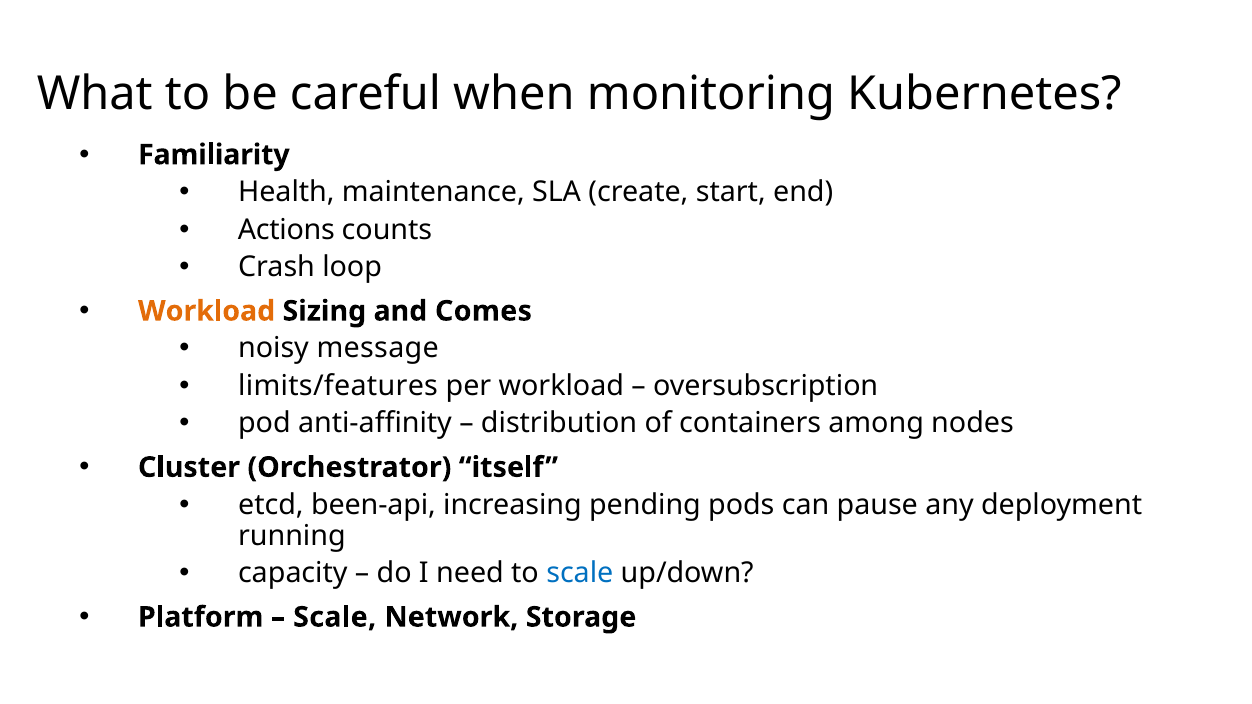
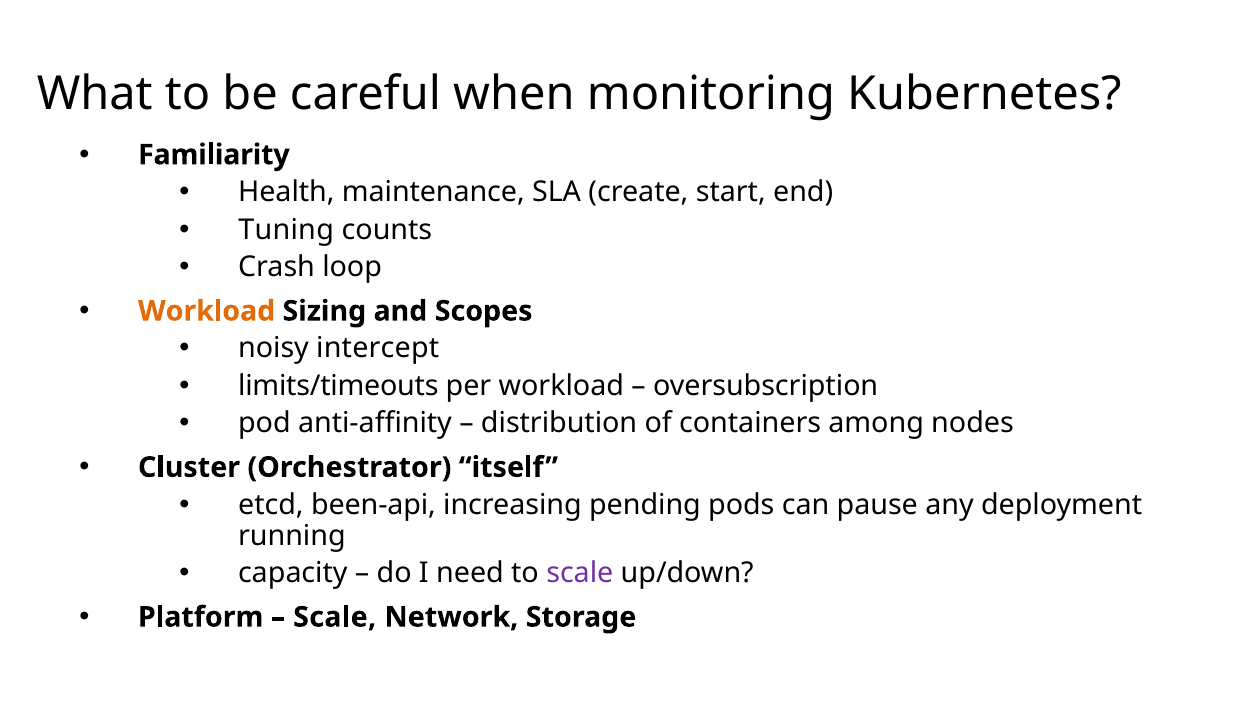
Actions: Actions -> Tuning (286, 230)
Comes: Comes -> Scopes (484, 311)
message: message -> intercept (378, 349)
limits/features: limits/features -> limits/timeouts (338, 386)
scale colour: blue -> purple (580, 573)
